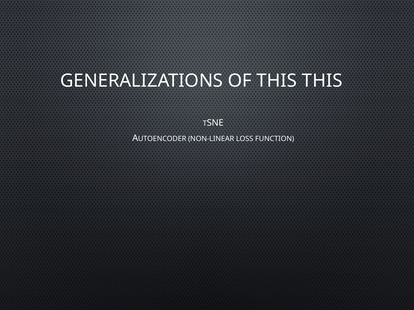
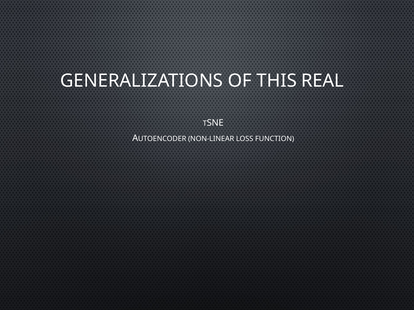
THIS THIS: THIS -> REAL (322, 81)
